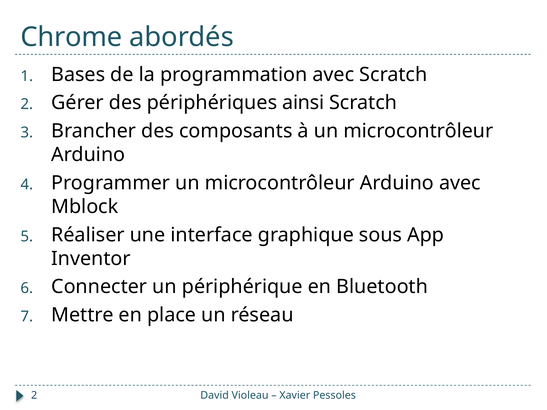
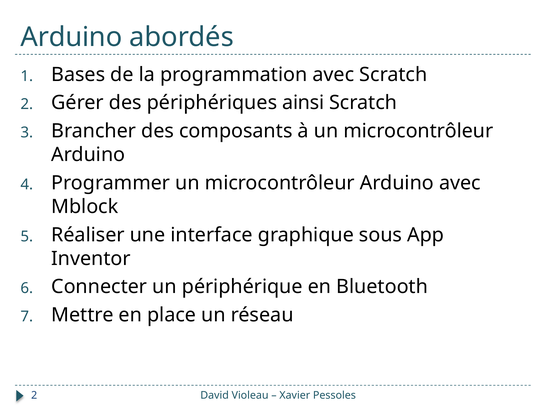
Chrome: Chrome -> Arduino (71, 37)
